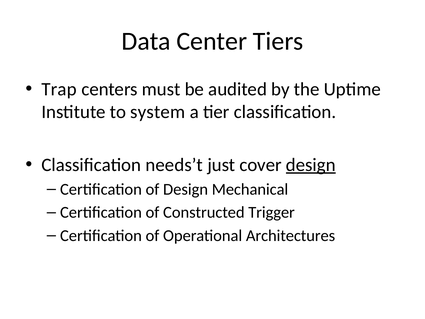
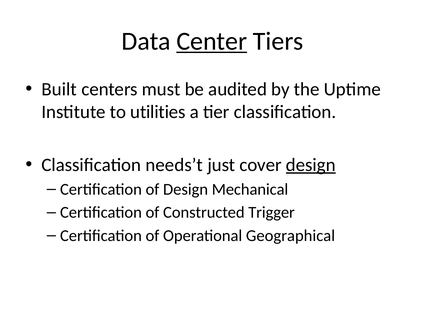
Center underline: none -> present (212, 41)
Trap: Trap -> Built (59, 89)
system: system -> utilities (158, 112)
Architectures: Architectures -> Geographical (291, 235)
